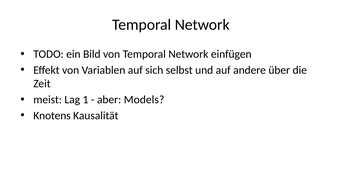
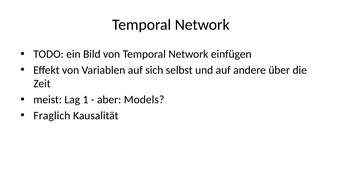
Knotens: Knotens -> Fraglich (52, 116)
